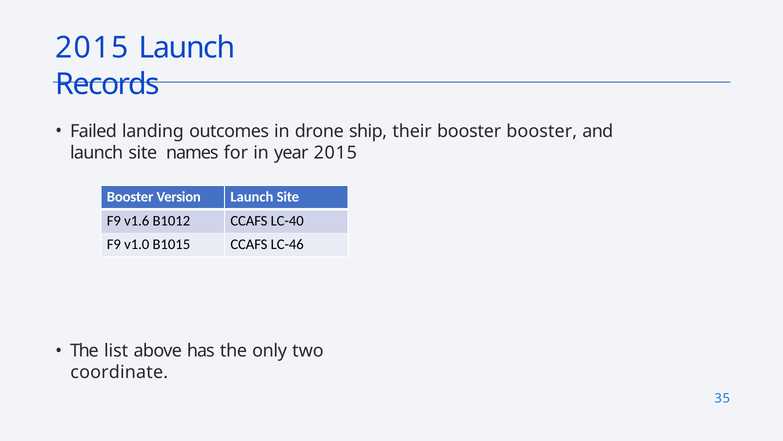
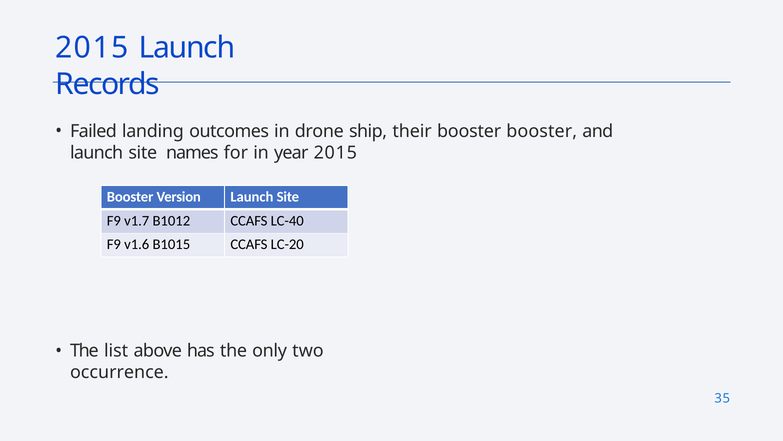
v1.6: v1.6 -> v1.7 (137, 220)
v1.0: v1.0 -> v1.6 (137, 244)
LC-46: LC-46 -> LC-20 (287, 244)
coordinate: coordinate -> occurrence (119, 372)
